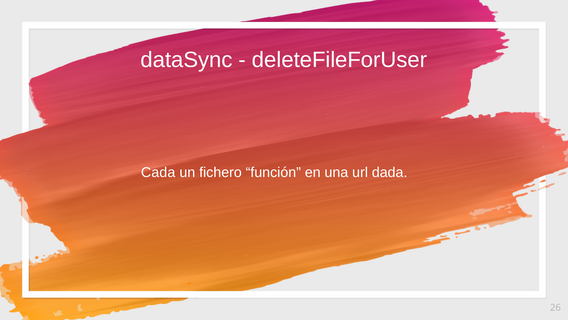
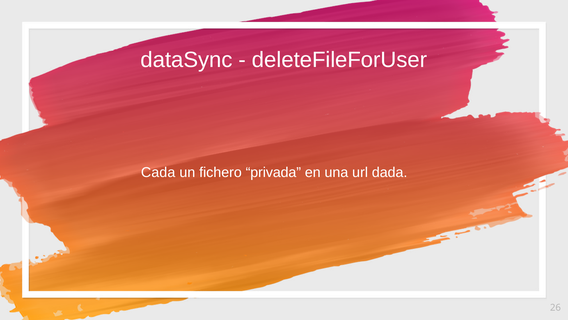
función: función -> privada (273, 172)
